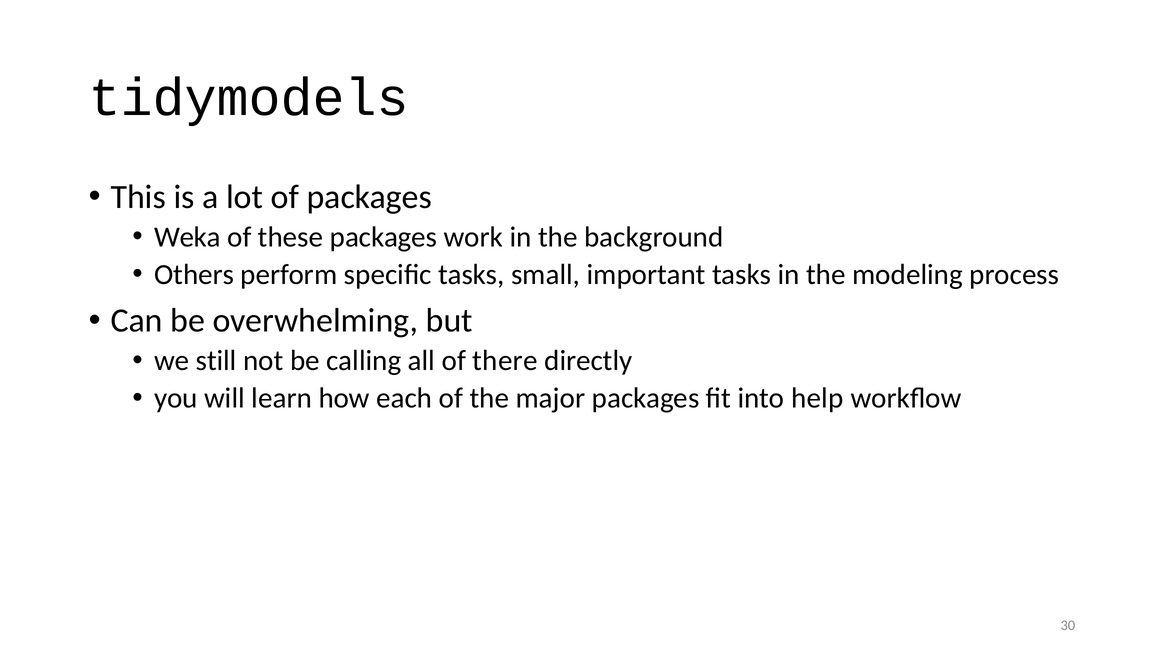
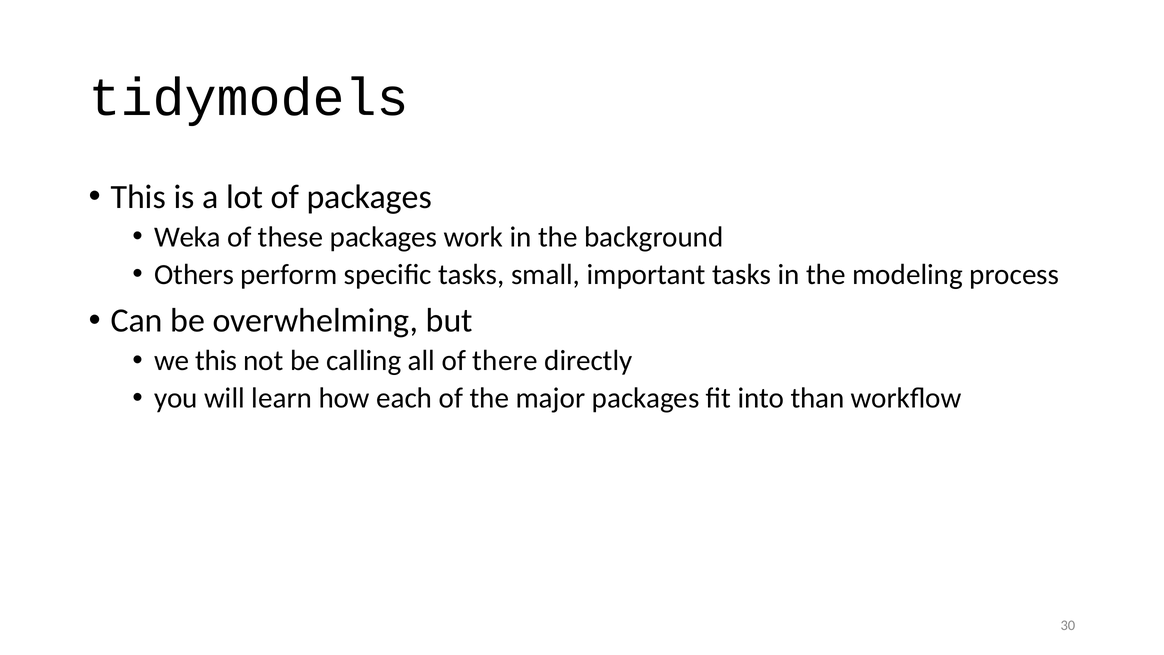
we still: still -> this (216, 361)
help: help -> than (818, 398)
